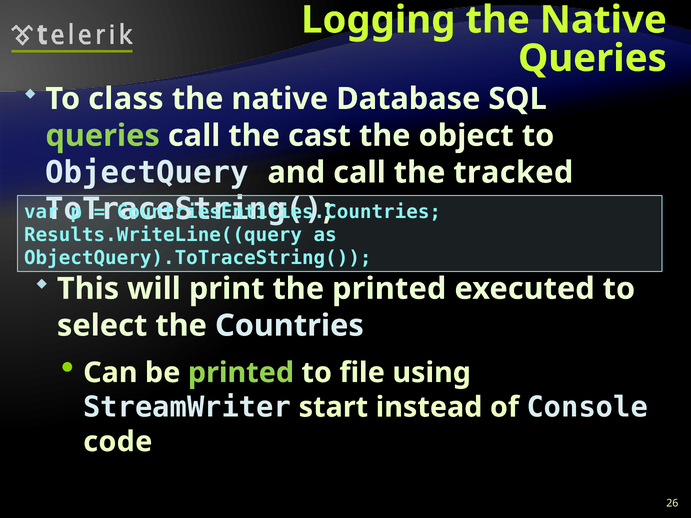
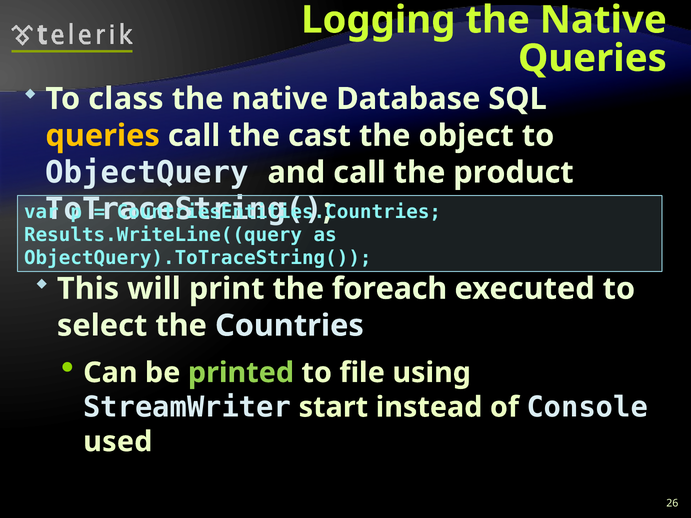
queries colour: light green -> yellow (103, 136)
tracked: tracked -> product (514, 173)
the printed: printed -> foreach (389, 289)
code: code -> used (118, 442)
